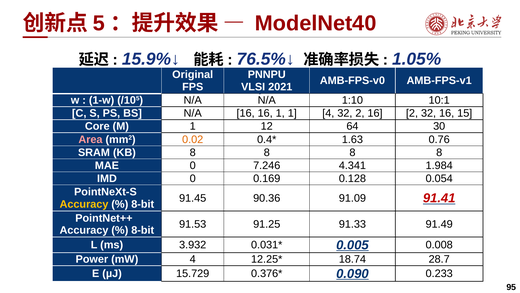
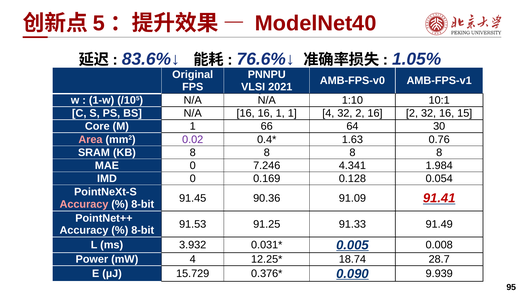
15.9%↓: 15.9%↓ -> 83.6%↓ (151, 59)
76.5%↓: 76.5%↓ -> 76.6%↓ (266, 59)
12: 12 -> 66 (267, 126)
0.02 colour: orange -> purple (193, 139)
Accuracy colour: yellow -> pink (84, 204)
0.233: 0.233 -> 9.939 (439, 273)
